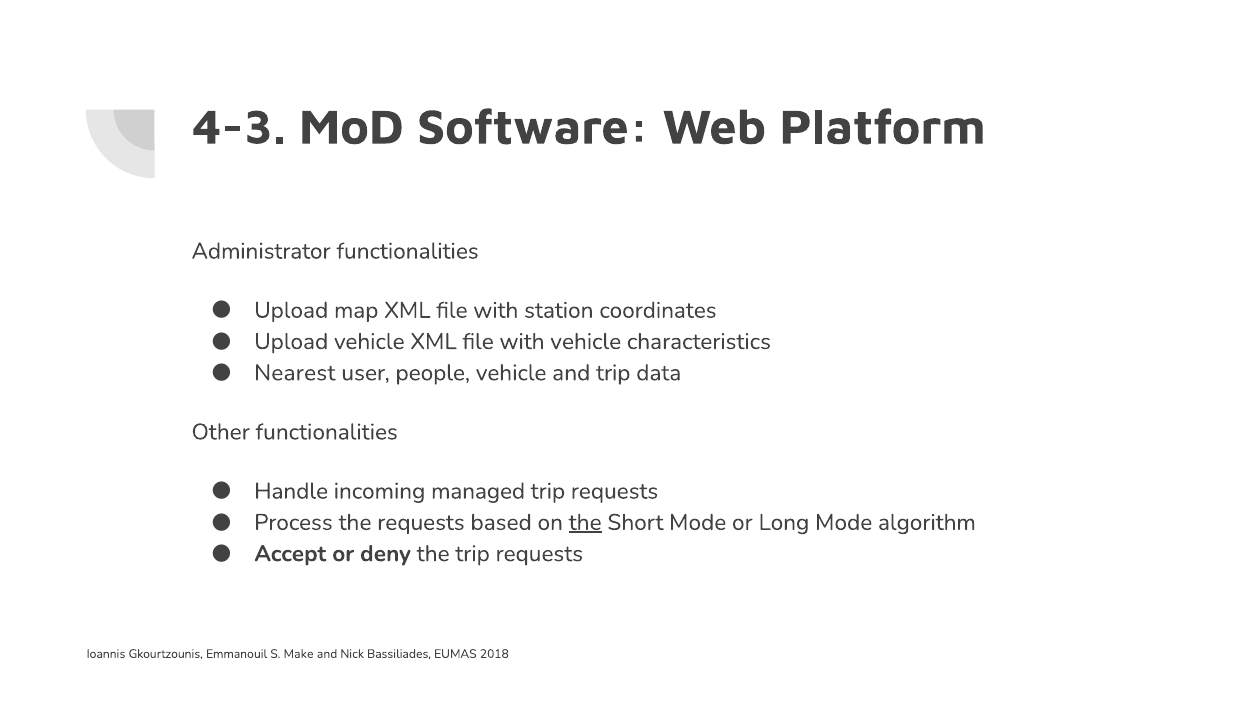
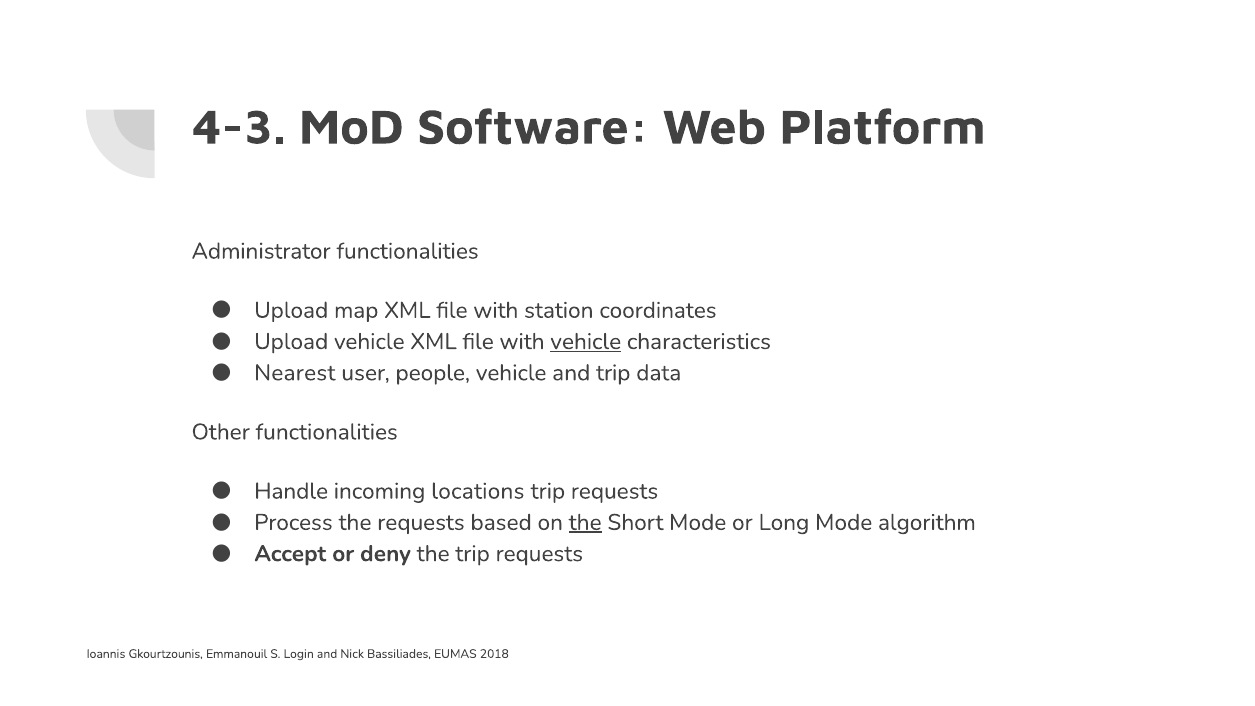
vehicle underline: none -> present (586, 342)
managed: managed -> locations (478, 491)
Make: Make -> Login (299, 654)
